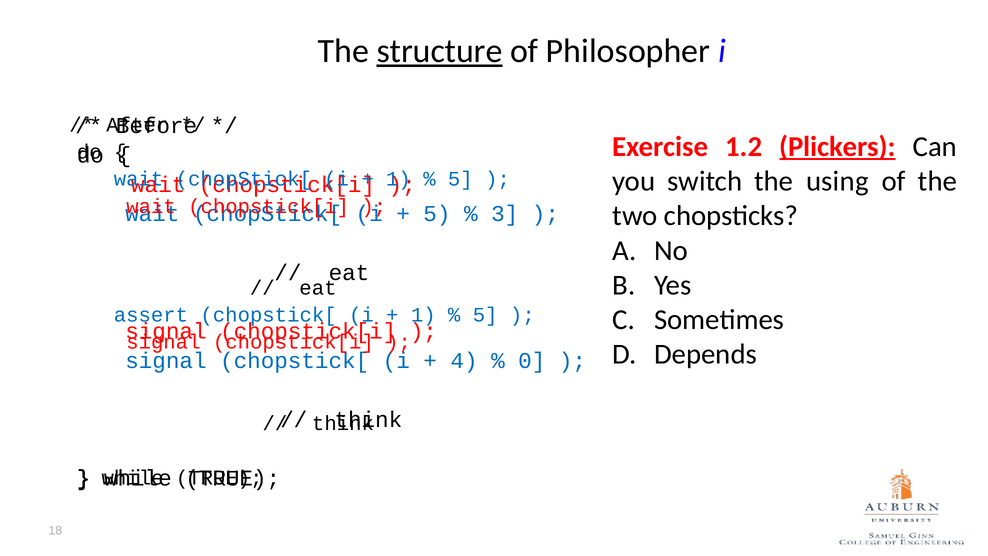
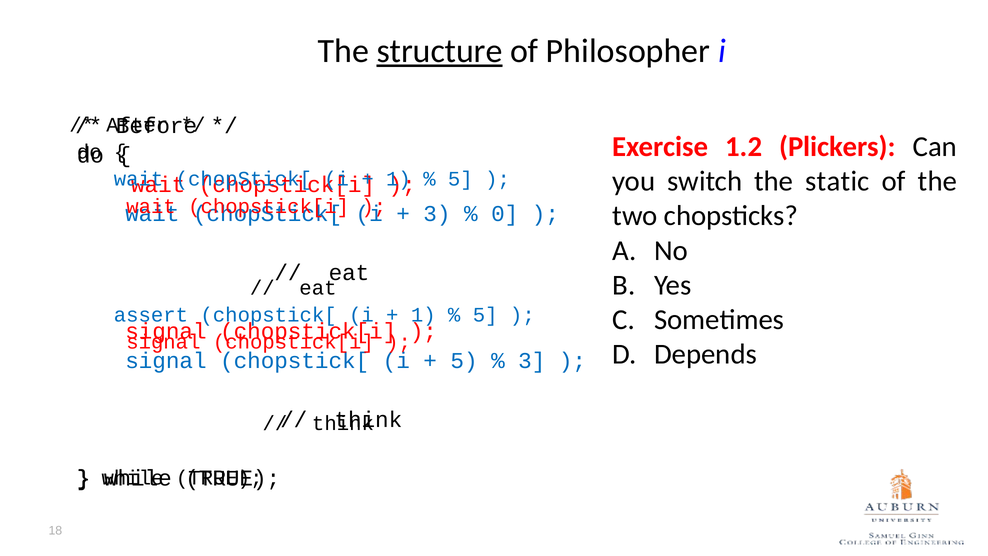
Plickers underline: present -> none (837, 147)
using: using -> static (837, 181)
5: 5 -> 3 (437, 214)
3: 3 -> 0 (505, 214)
4: 4 -> 5 (464, 361)
0: 0 -> 3 (532, 361)
